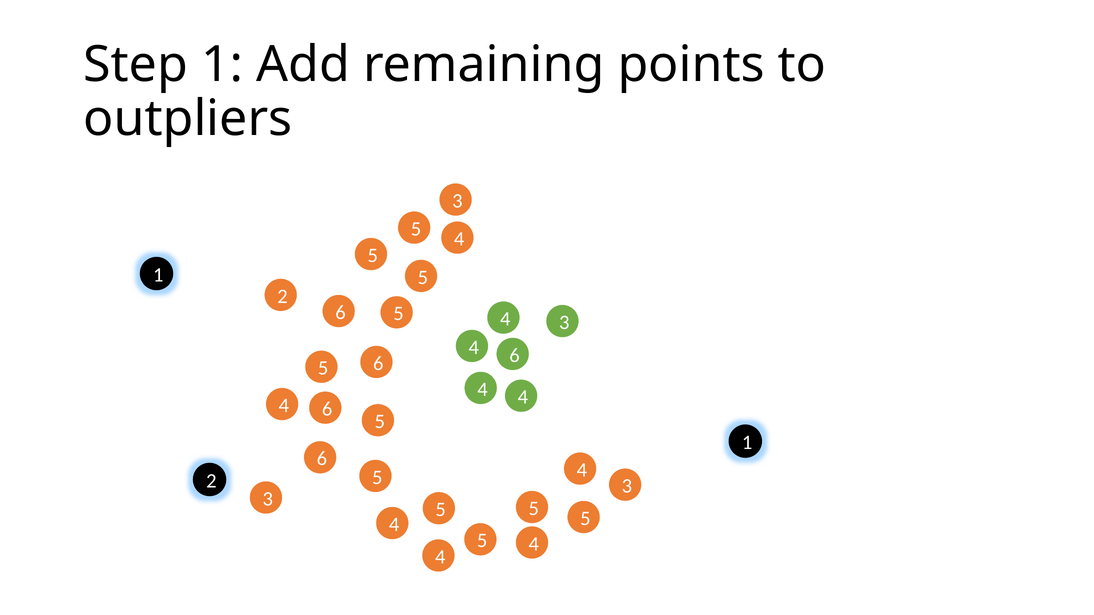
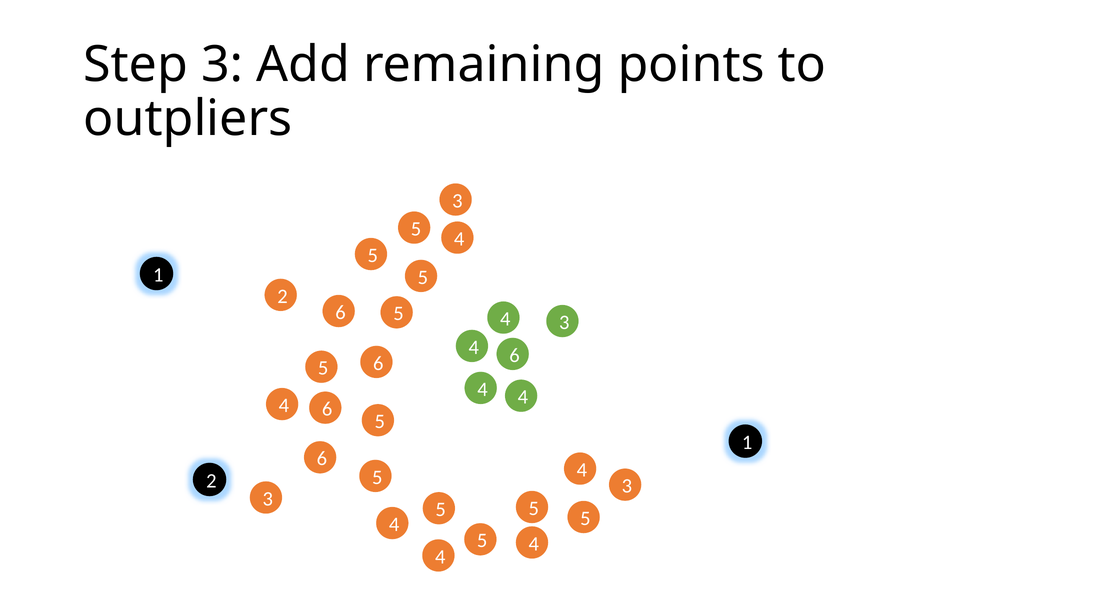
Step 1: 1 -> 3 (222, 65)
